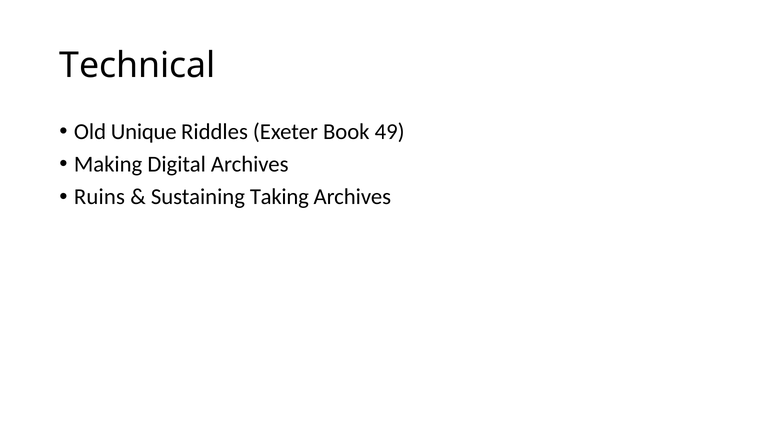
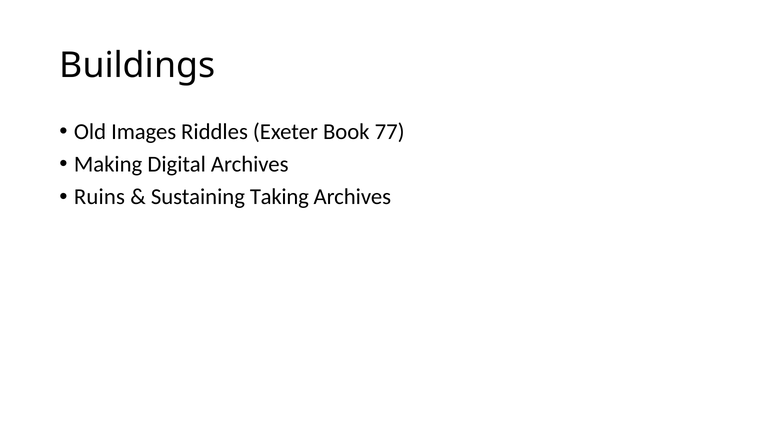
Technical: Technical -> Buildings (137, 65)
Unique: Unique -> Images (144, 132)
49: 49 -> 77 (390, 132)
